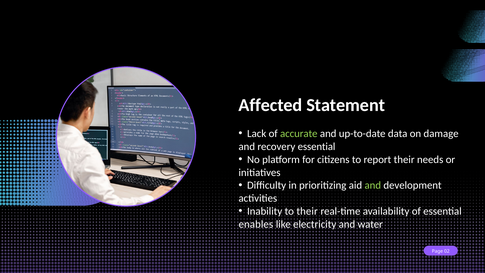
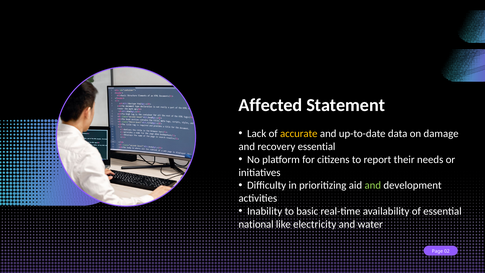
accurate colour: light green -> yellow (299, 134)
to their: their -> basic (307, 211)
enables: enables -> national (256, 224)
